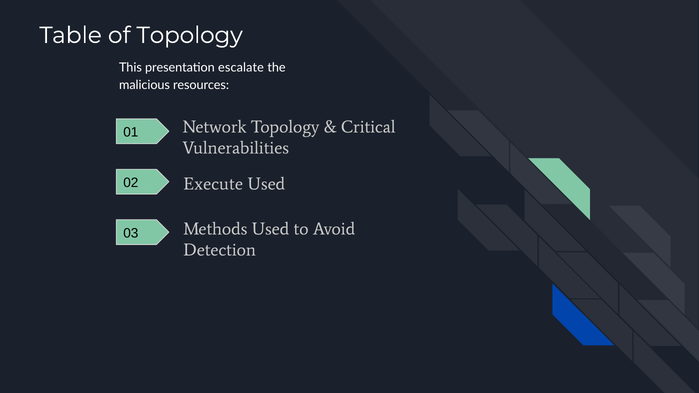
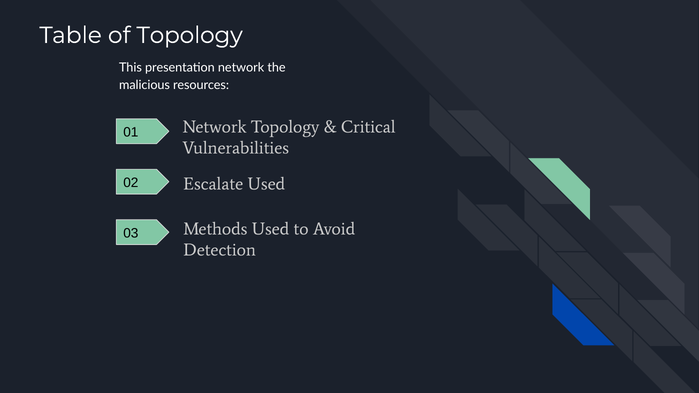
presentation escalate: escalate -> network (241, 68)
Execute: Execute -> Escalate (213, 184)
